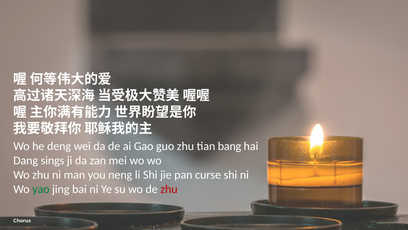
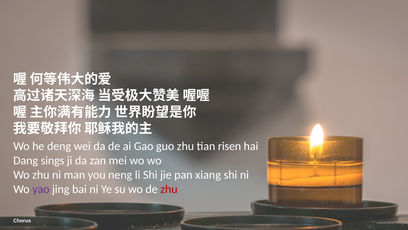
bang: bang -> risen (230, 146)
curse: curse -> xiang (208, 175)
yao colour: green -> purple (41, 189)
